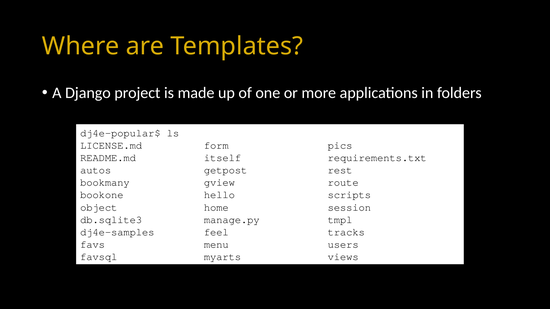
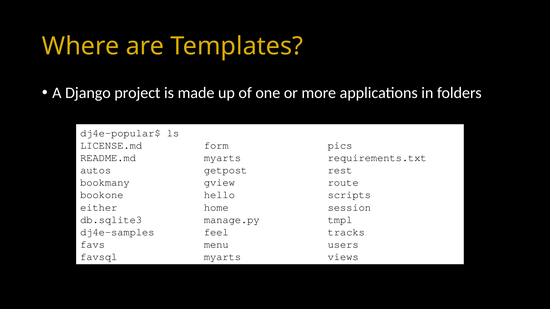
README.md itself: itself -> myarts (222, 158)
object: object -> either (99, 208)
